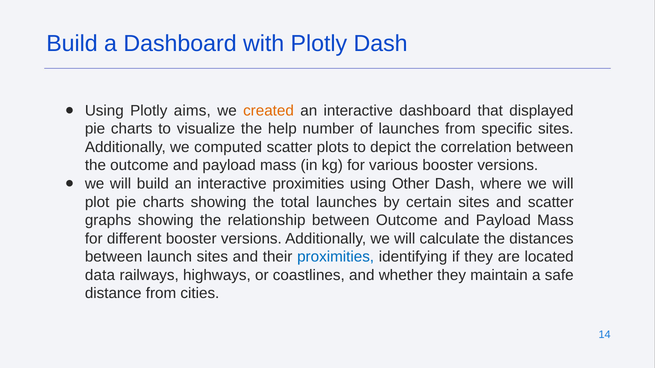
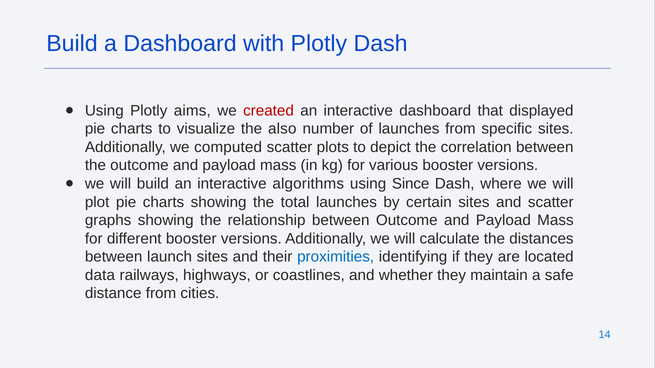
created colour: orange -> red (269, 111)
help: help -> also (282, 129)
interactive proximities: proximities -> algorithms (308, 184)
Other: Other -> Since (411, 184)
